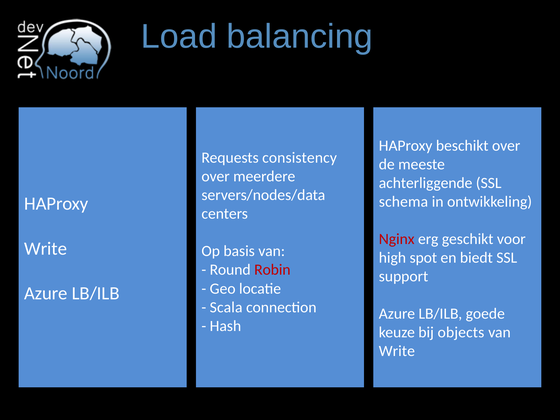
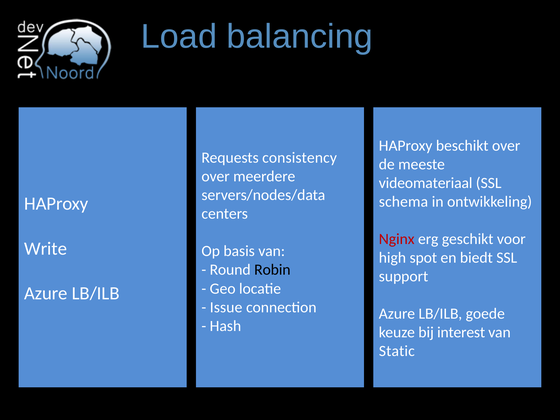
achterliggende: achterliggende -> videomateriaal (426, 183)
Robin colour: red -> black (272, 270)
Scala: Scala -> Issue (226, 307)
objects: objects -> interest (461, 332)
Write: Write -> Static (397, 351)
